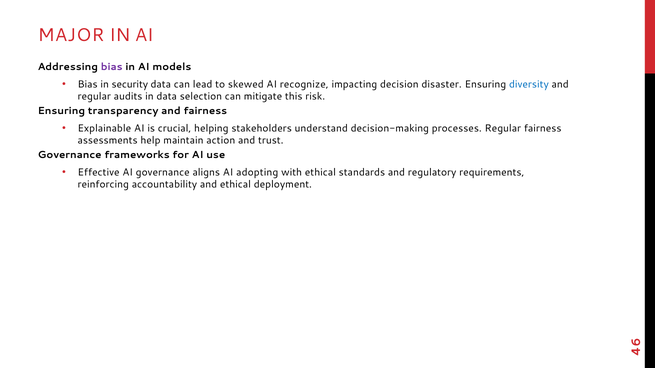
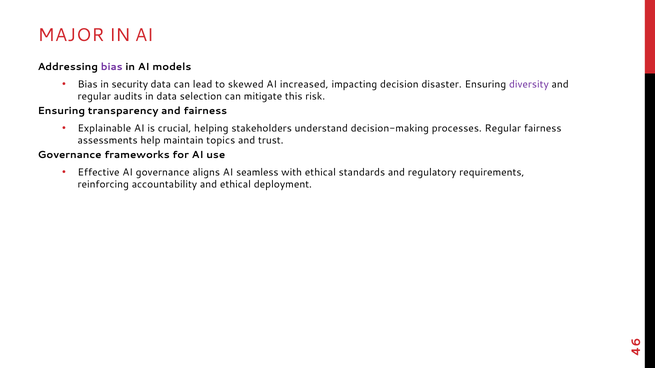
recognize: recognize -> increased (304, 84)
diversity colour: blue -> purple (529, 84)
action: action -> topics (221, 141)
adopting: adopting -> seamless (257, 172)
